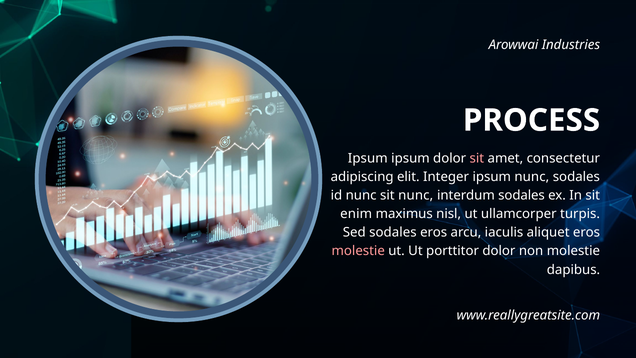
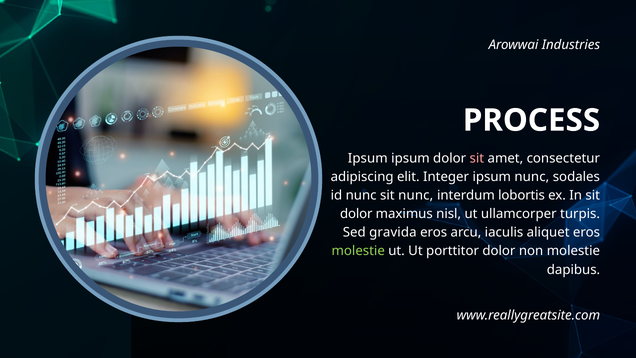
interdum sodales: sodales -> lobortis (522, 195)
enim: enim -> dolor (356, 214)
Sed sodales: sodales -> gravida (393, 232)
molestie colour: pink -> light green (358, 251)
